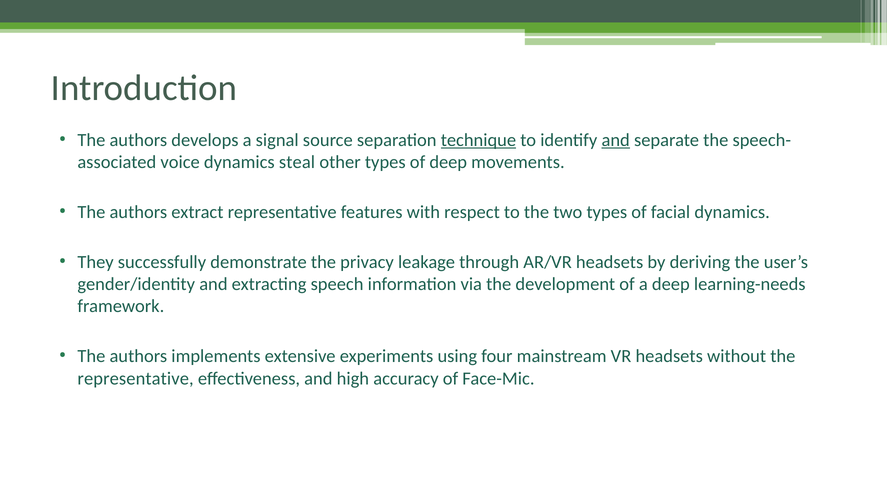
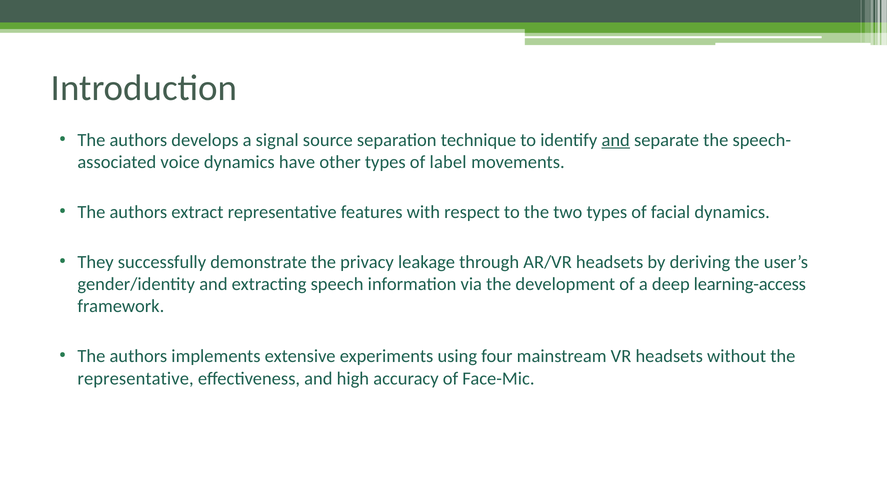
technique underline: present -> none (478, 140)
steal: steal -> have (297, 162)
of deep: deep -> label (448, 162)
learning-needs: learning-needs -> learning-access (750, 284)
